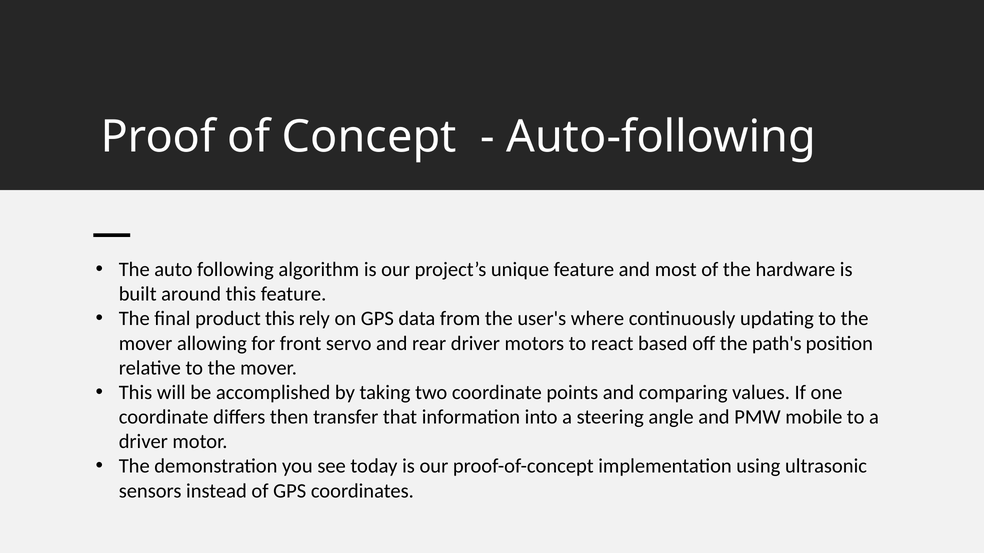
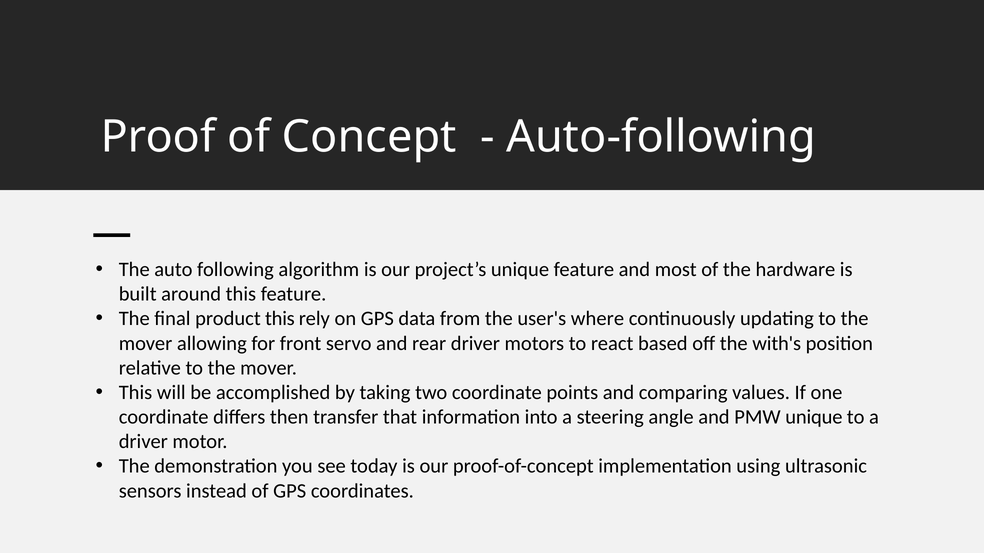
path's: path's -> with's (777, 344)
PMW mobile: mobile -> unique (814, 417)
